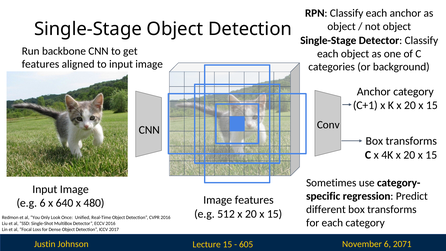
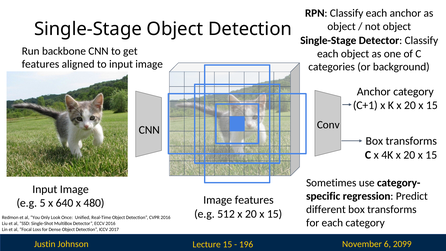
e.g 6: 6 -> 5 (43, 203)
605: 605 -> 196 (246, 244)
2071: 2071 -> 2099 (402, 244)
